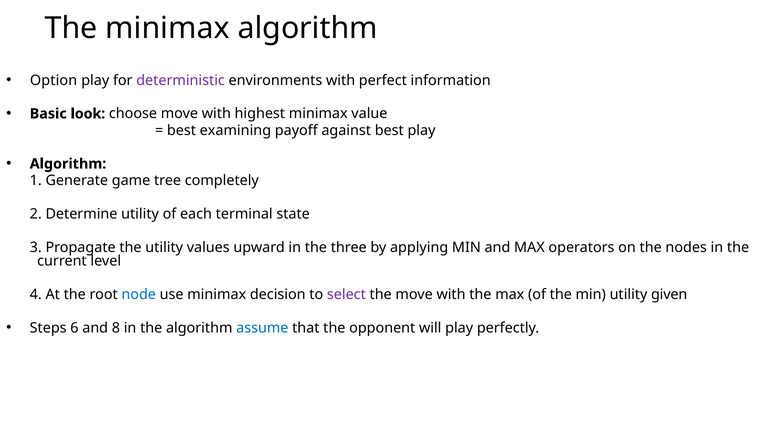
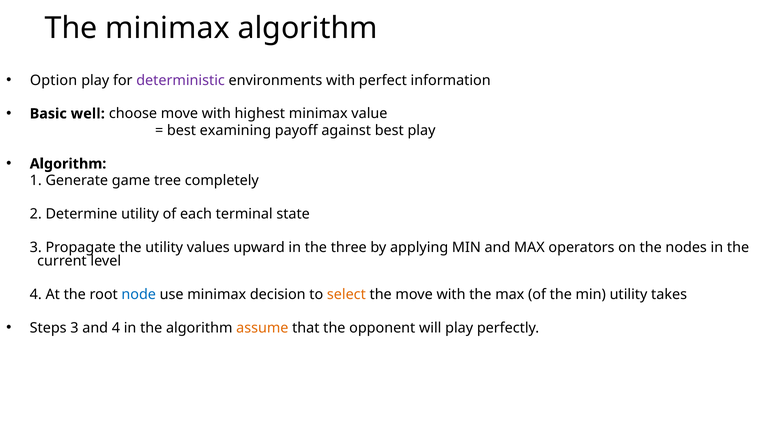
look: look -> well (88, 114)
select colour: purple -> orange (346, 294)
given: given -> takes (669, 294)
Steps 6: 6 -> 3 (74, 328)
and 8: 8 -> 4 (116, 328)
assume colour: blue -> orange (262, 328)
